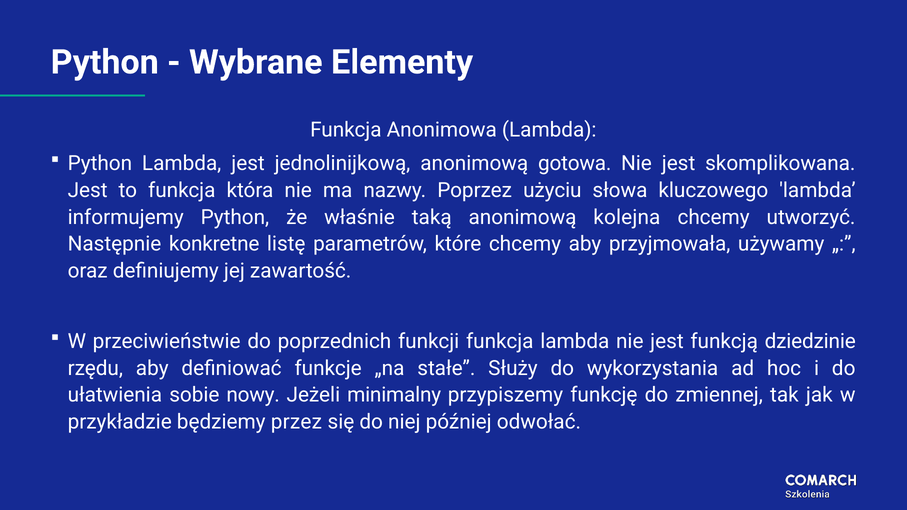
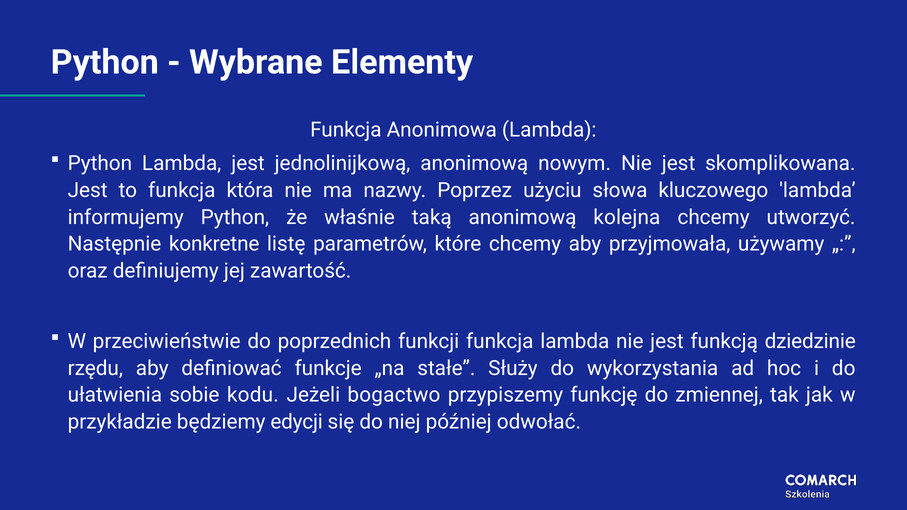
gotowa: gotowa -> nowym (575, 163)
nowy: nowy -> kodu (253, 395)
minimalny: minimalny -> bogactwo (394, 395)
przez: przez -> edycji (297, 422)
